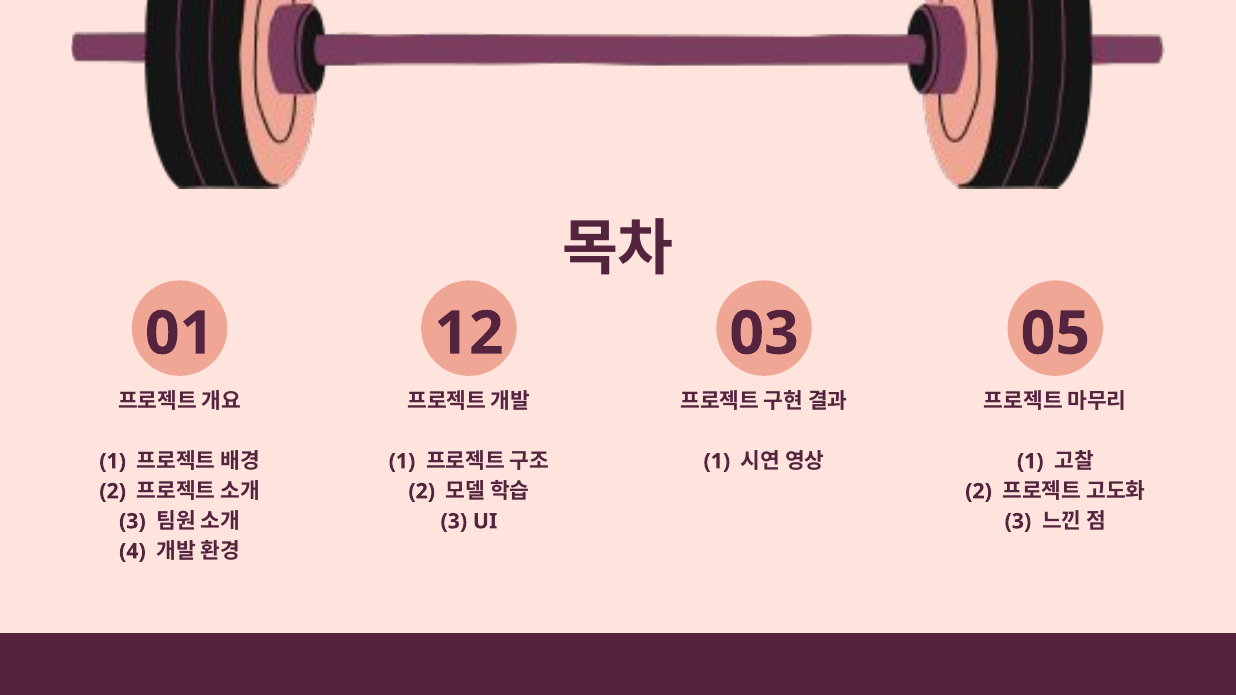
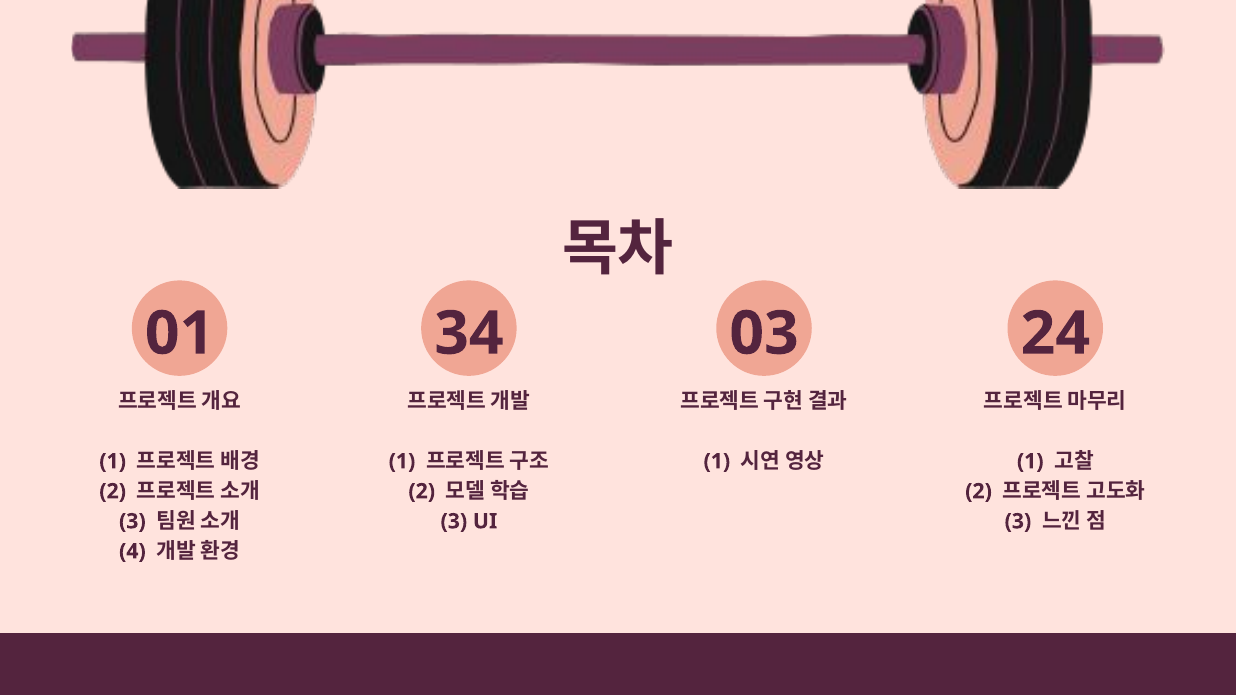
12: 12 -> 34 (469, 334)
05: 05 -> 24 (1055, 334)
